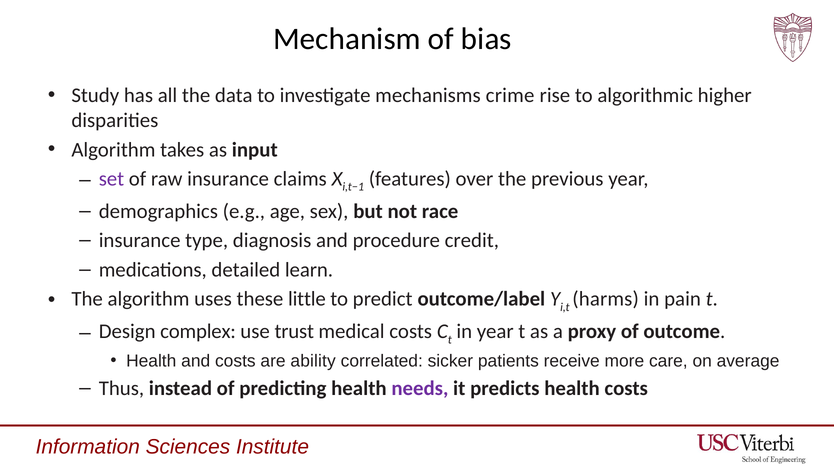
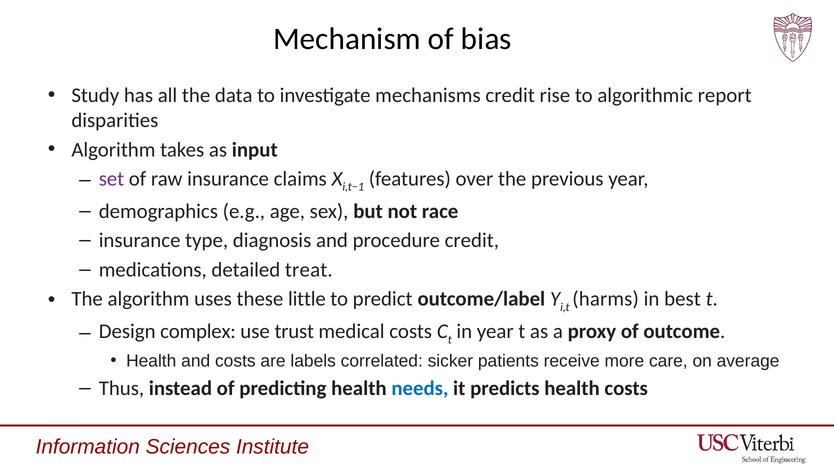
mechanisms crime: crime -> credit (510, 95)
higher: higher -> report (725, 95)
learn: learn -> treat (309, 270)
pain: pain -> best (682, 299)
ability: ability -> labels (313, 361)
needs colour: purple -> blue (420, 389)
